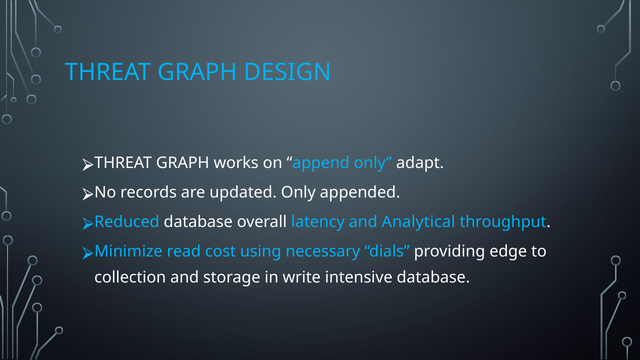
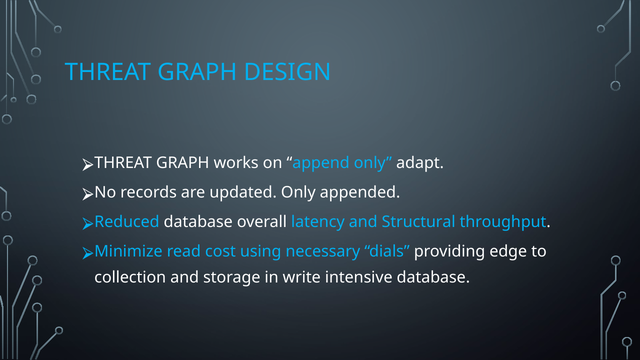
Analytical: Analytical -> Structural (419, 222)
